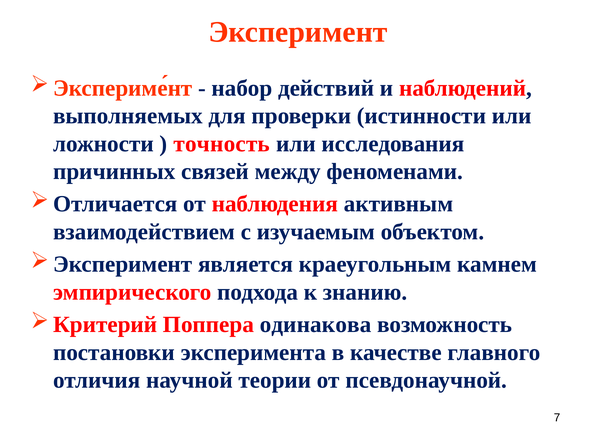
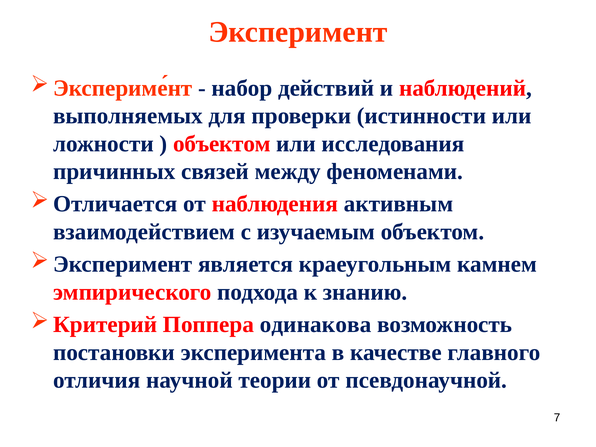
точность: точность -> объектом (222, 144)
